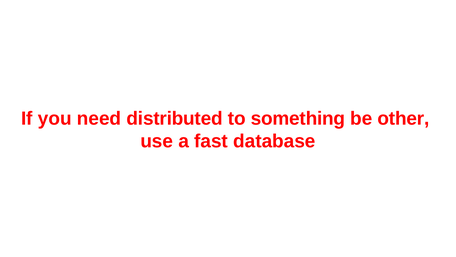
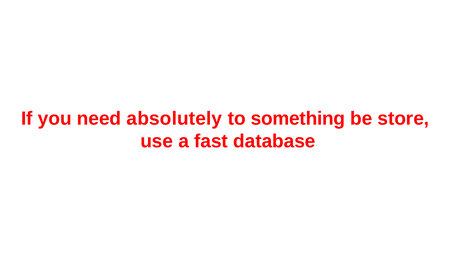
distributed: distributed -> absolutely (174, 118)
other: other -> store (403, 118)
